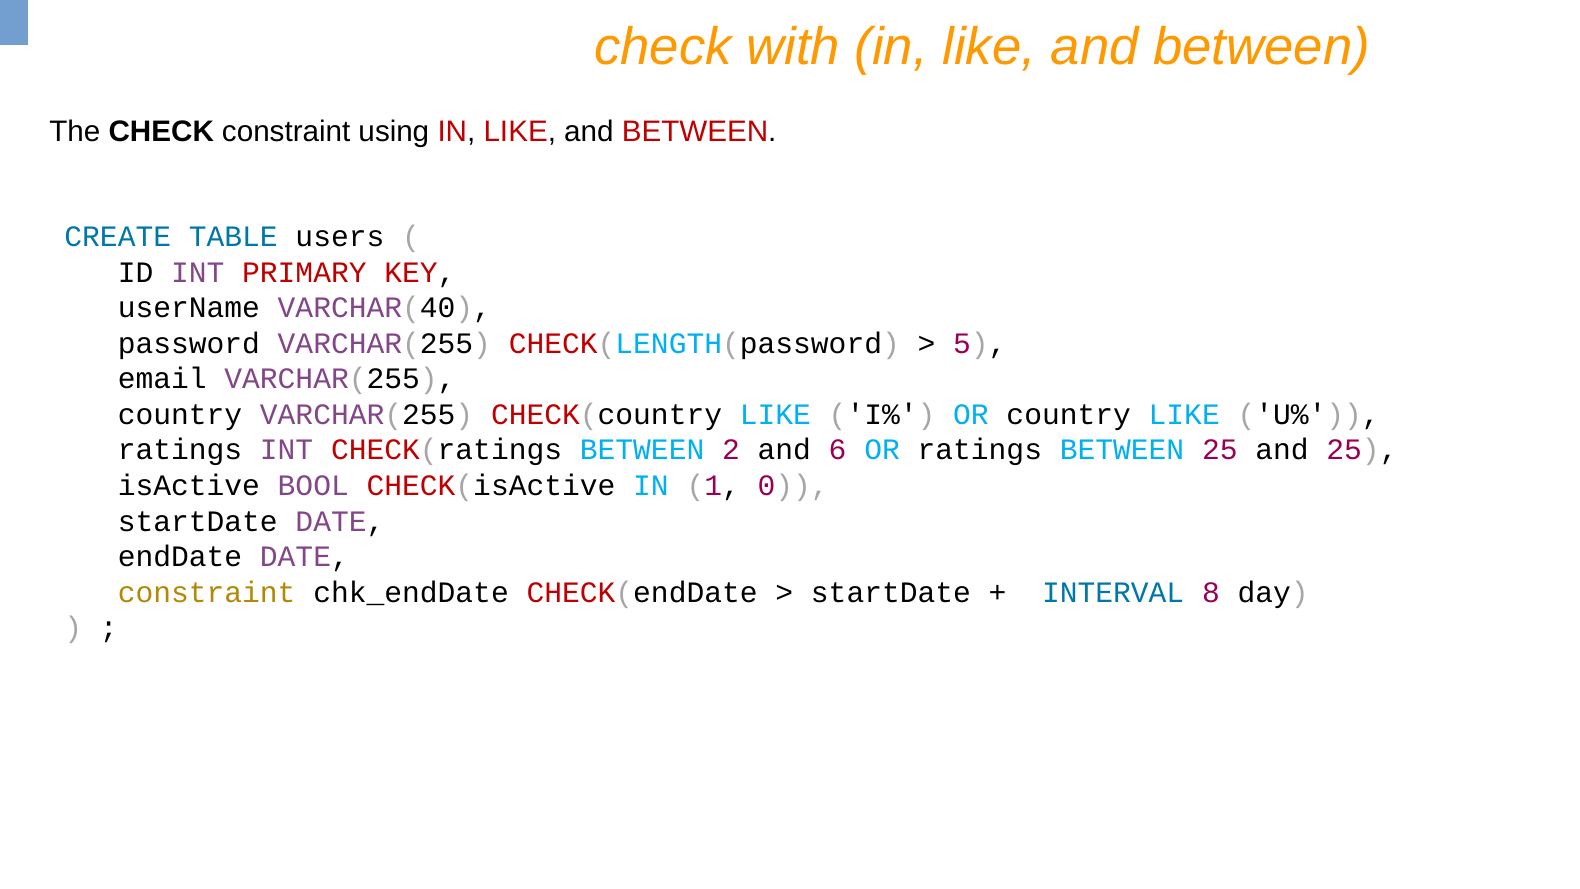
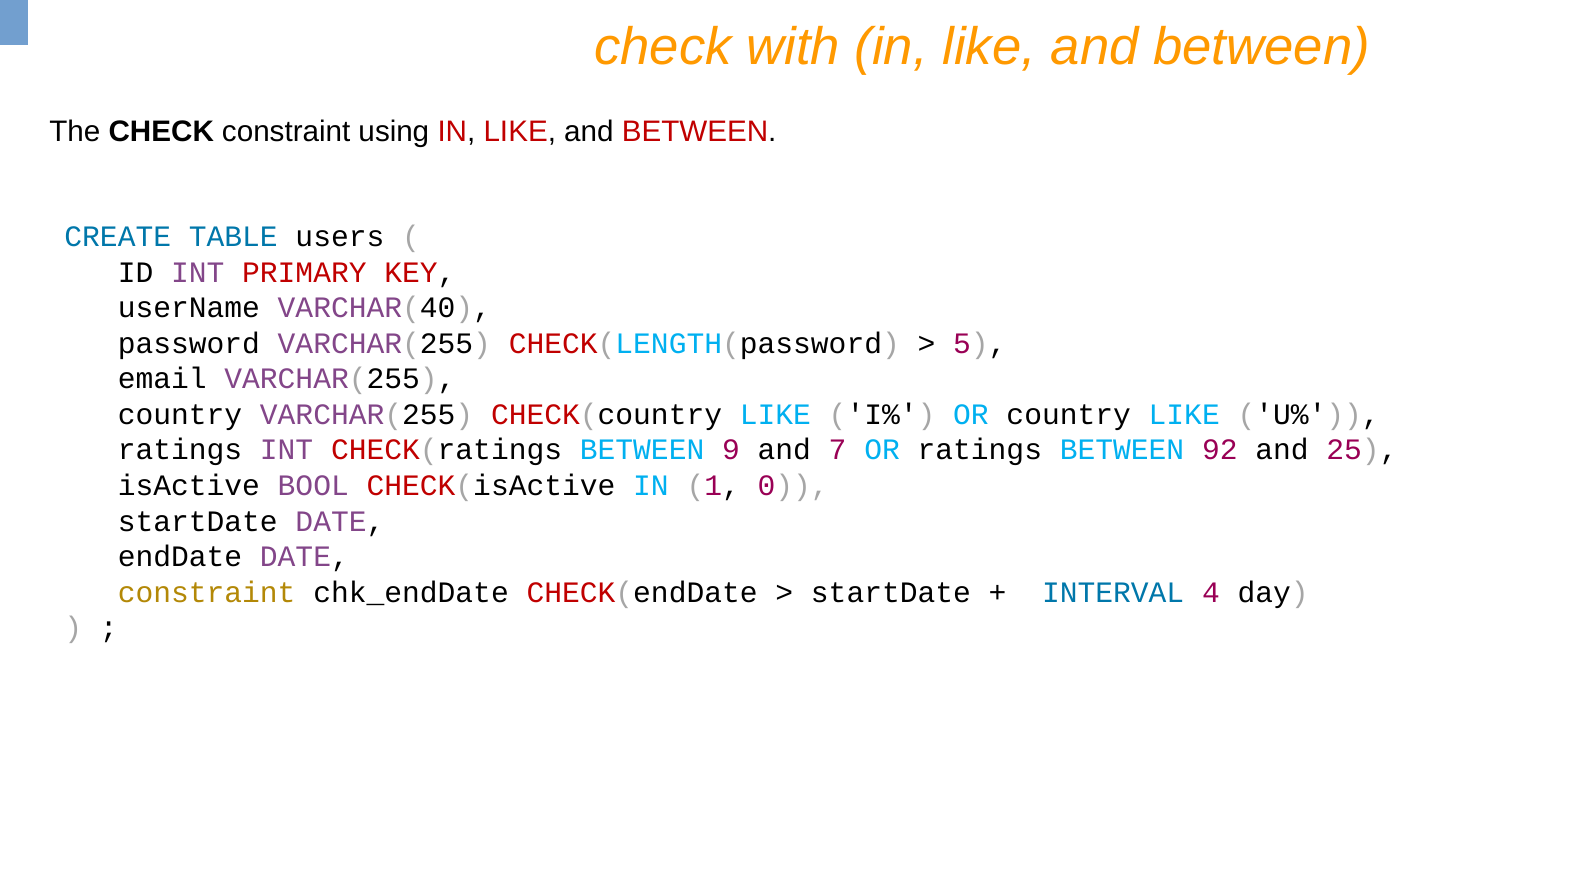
2: 2 -> 9 (731, 450)
6: 6 -> 7 (838, 450)
BETWEEN 25: 25 -> 92 (1220, 450)
8: 8 -> 4 (1211, 592)
